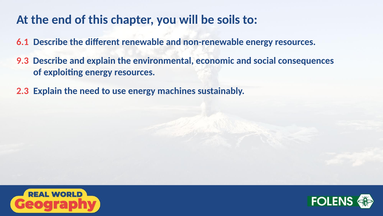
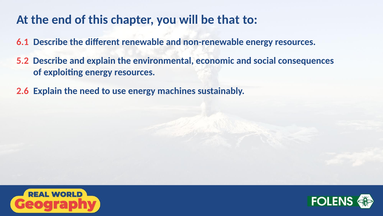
soils: soils -> that (228, 20)
9.3: 9.3 -> 5.2 (23, 60)
2.3: 2.3 -> 2.6 (23, 91)
